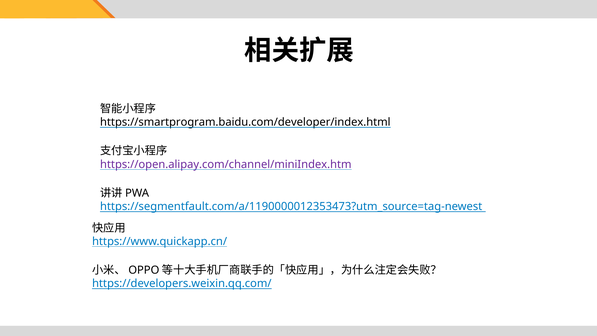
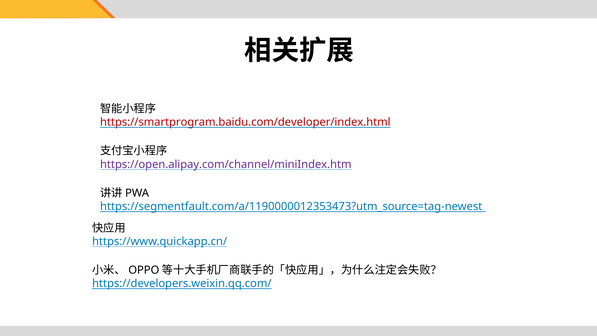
https://smartprogram.baidu.com/developer/index.html colour: black -> red (245, 122)
